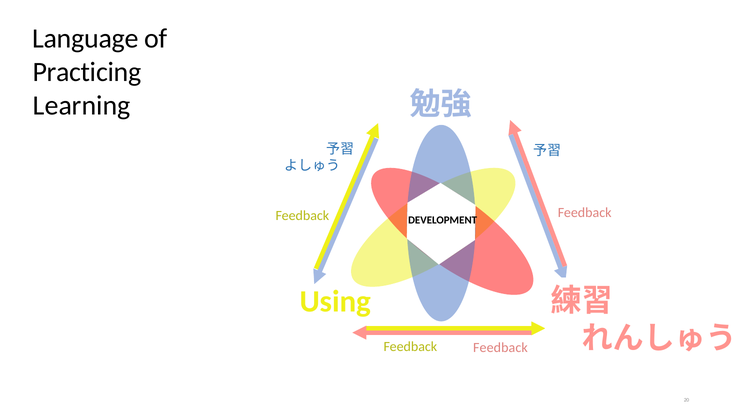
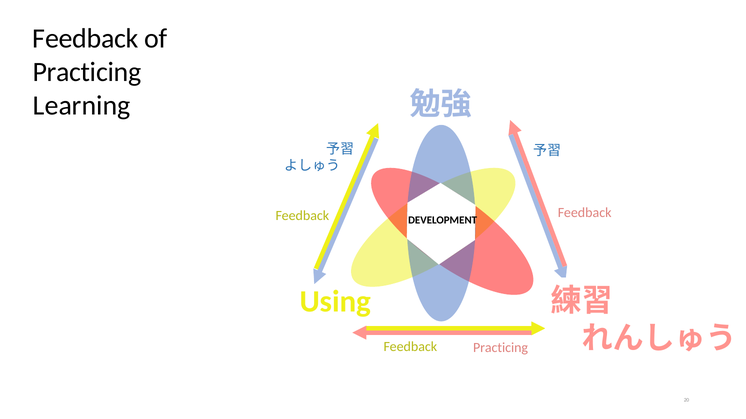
Language: Language -> Feedback (85, 39)
Feedback: Feedback -> Practicing (501, 348)
